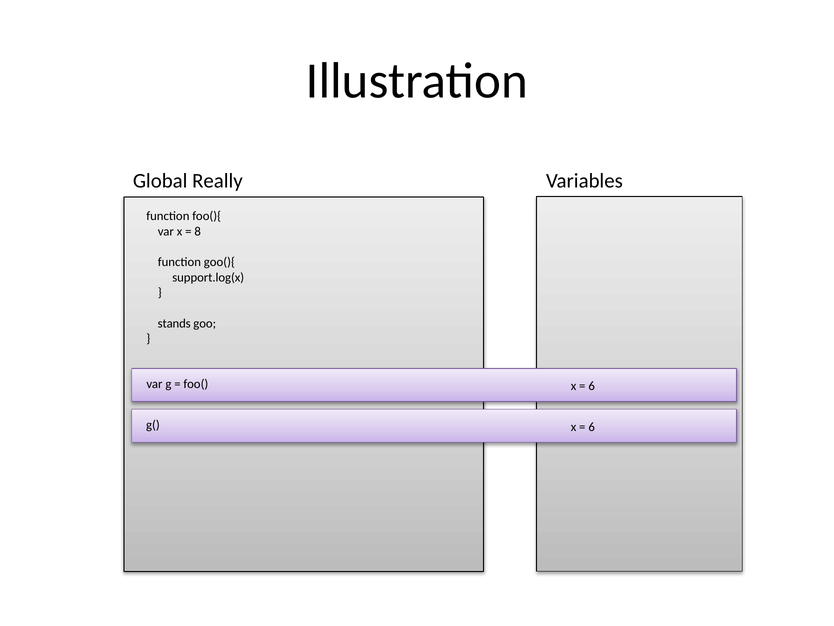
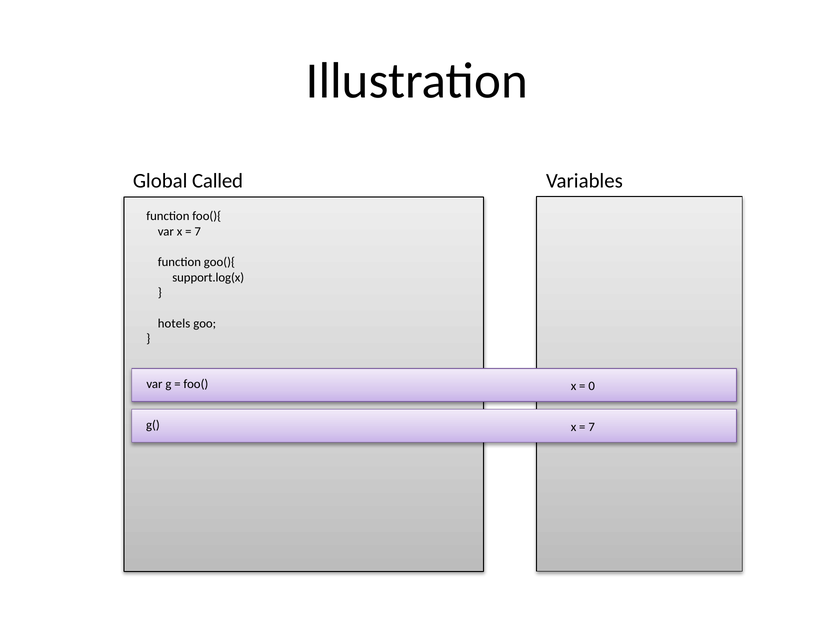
Really: Really -> Called (218, 181)
8: 8 -> 7 (198, 231)
stands: stands -> hotels (174, 323)
6: 6 -> 0 (592, 386)
6: 6 -> 7 (592, 427)
